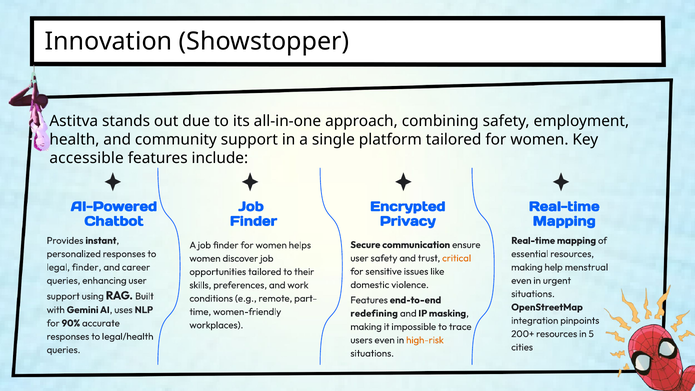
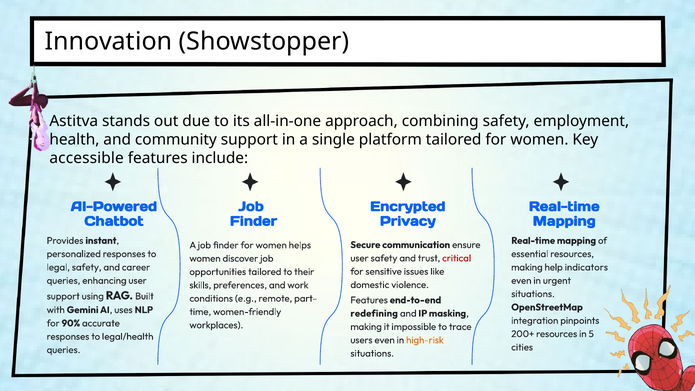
critical colour: orange -> red (457, 258)
legal finder: finder -> safety (87, 267)
menstrual: menstrual -> indicators (586, 267)
